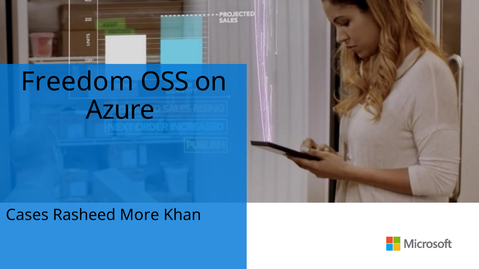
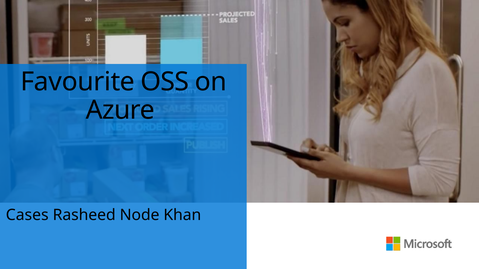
Freedom: Freedom -> Favourite (78, 82)
More: More -> Node (140, 215)
